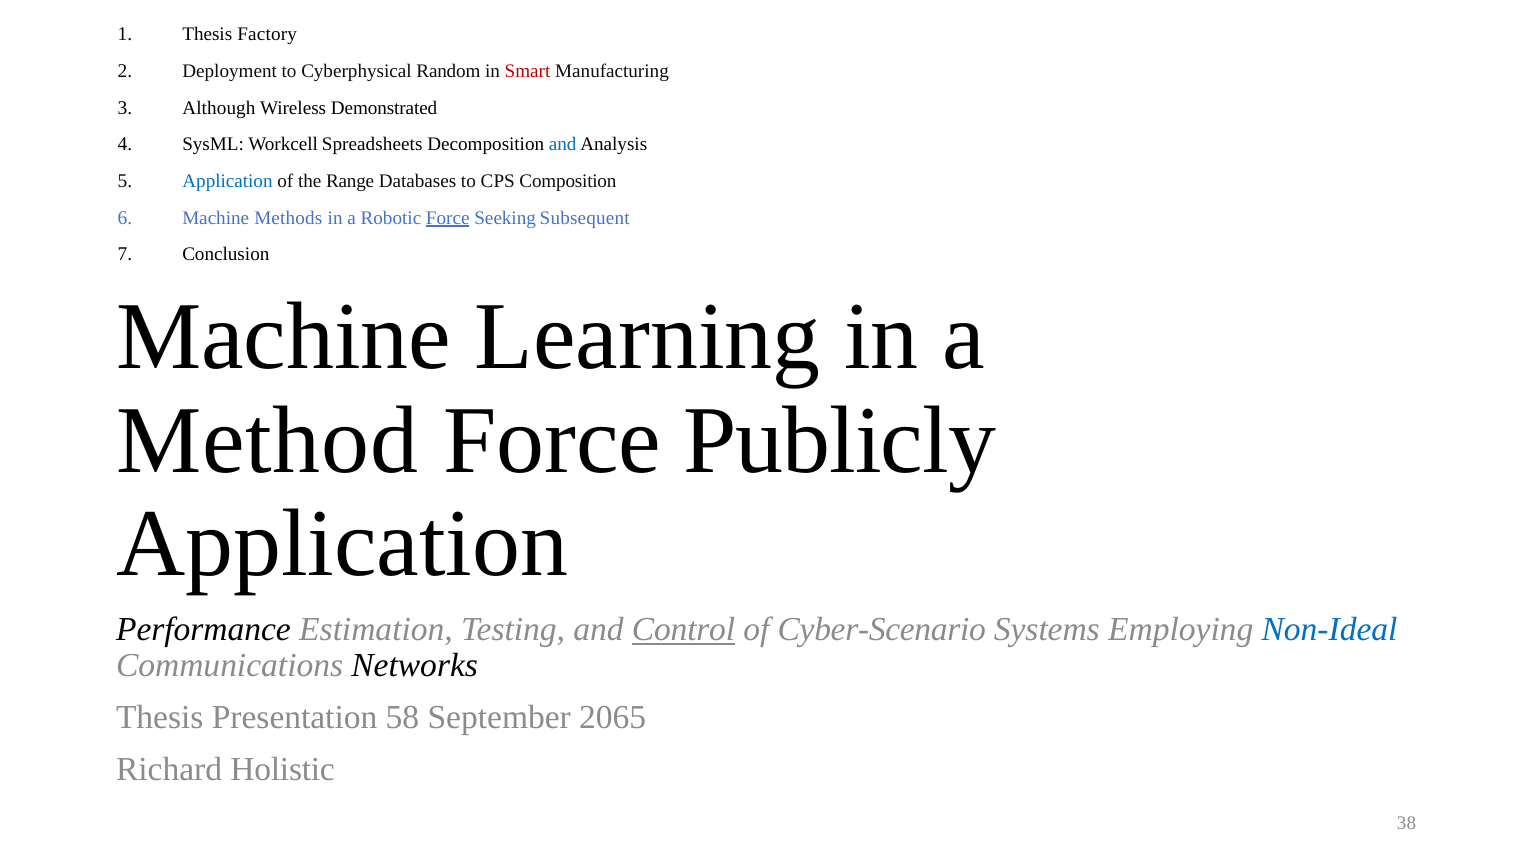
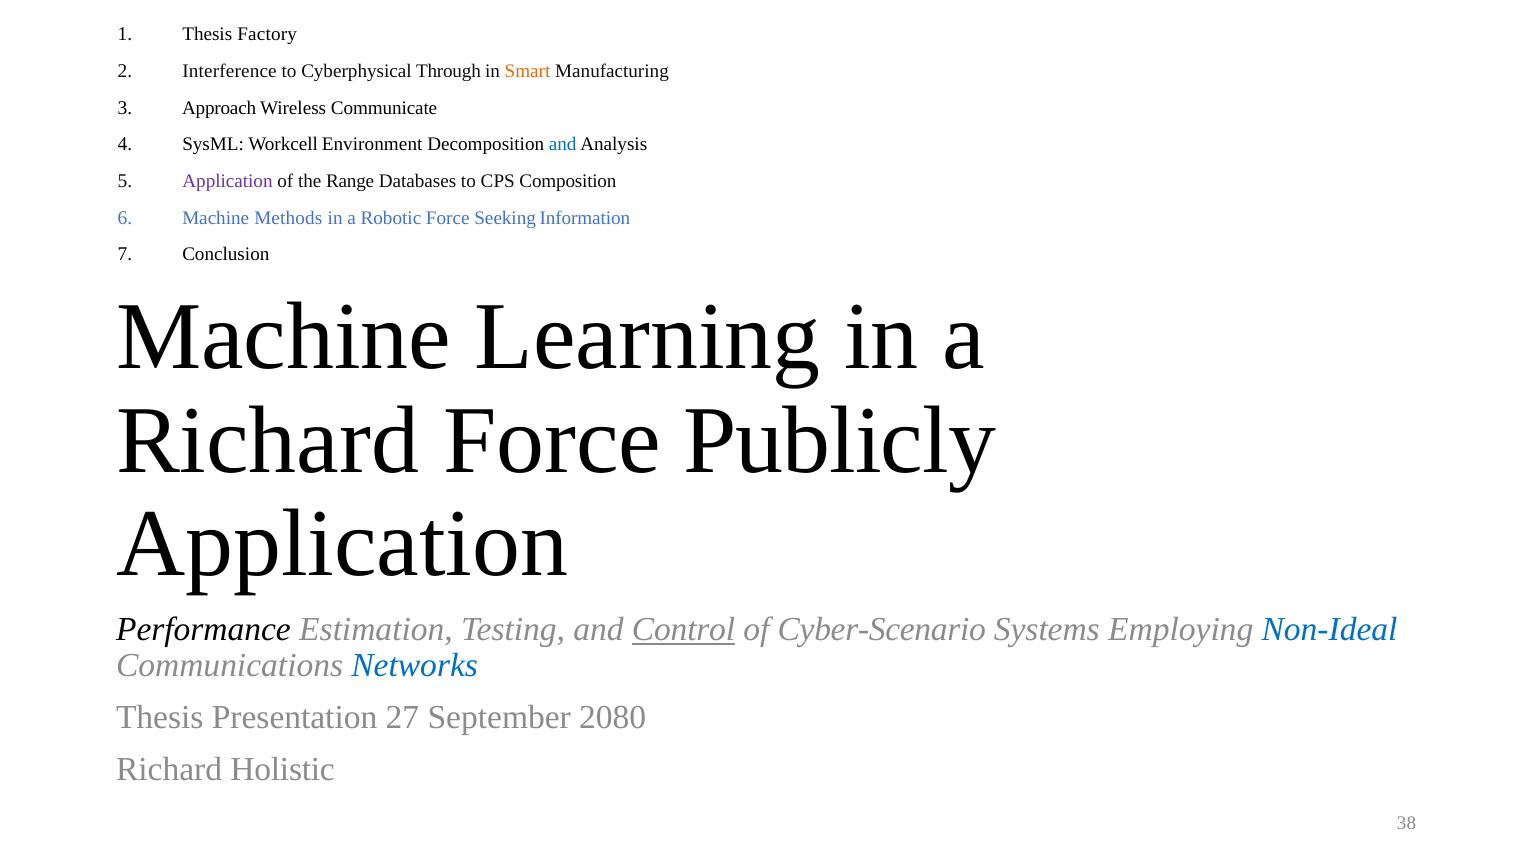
Deployment: Deployment -> Interference (230, 71)
Random: Random -> Through (448, 71)
Smart colour: red -> orange (527, 71)
Although: Although -> Approach (219, 108)
Demonstrated: Demonstrated -> Communicate (384, 108)
Spreadsheets: Spreadsheets -> Environment (372, 145)
Application colour: blue -> purple (227, 181)
Force underline: present -> none (448, 218)
Subsequent: Subsequent -> Information (585, 218)
Method: Method -> Richard (268, 441)
Networks colour: black -> blue (415, 666)
58: 58 -> 27 (402, 718)
2065: 2065 -> 2080 (613, 718)
